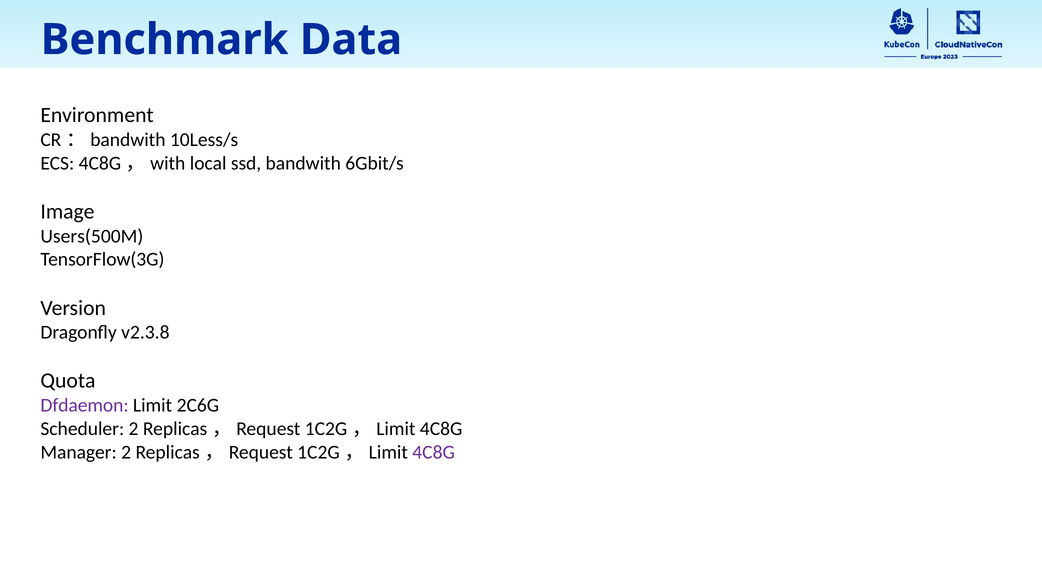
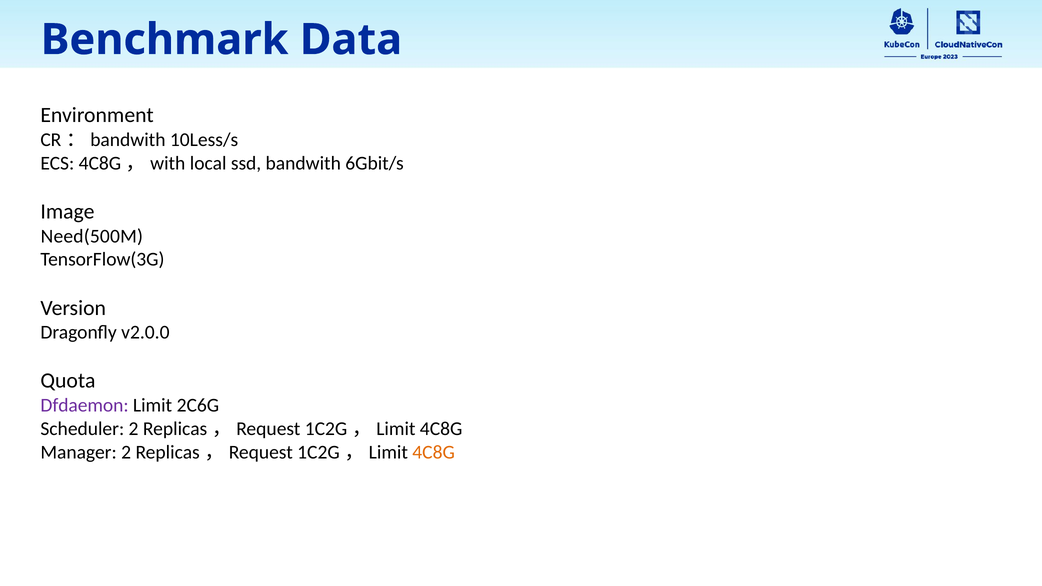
Users(500M: Users(500M -> Need(500M (92, 236)
v2.3.8: v2.3.8 -> v2.0.0 (145, 333)
4C8G colour: purple -> orange (434, 452)
